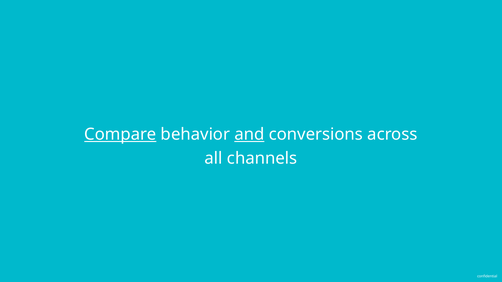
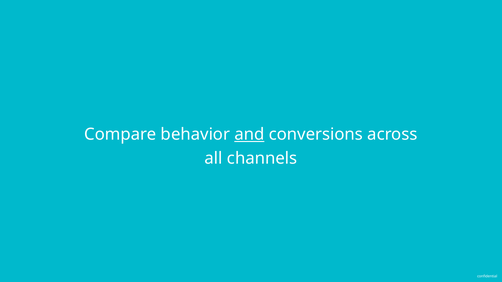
Compare underline: present -> none (120, 134)
